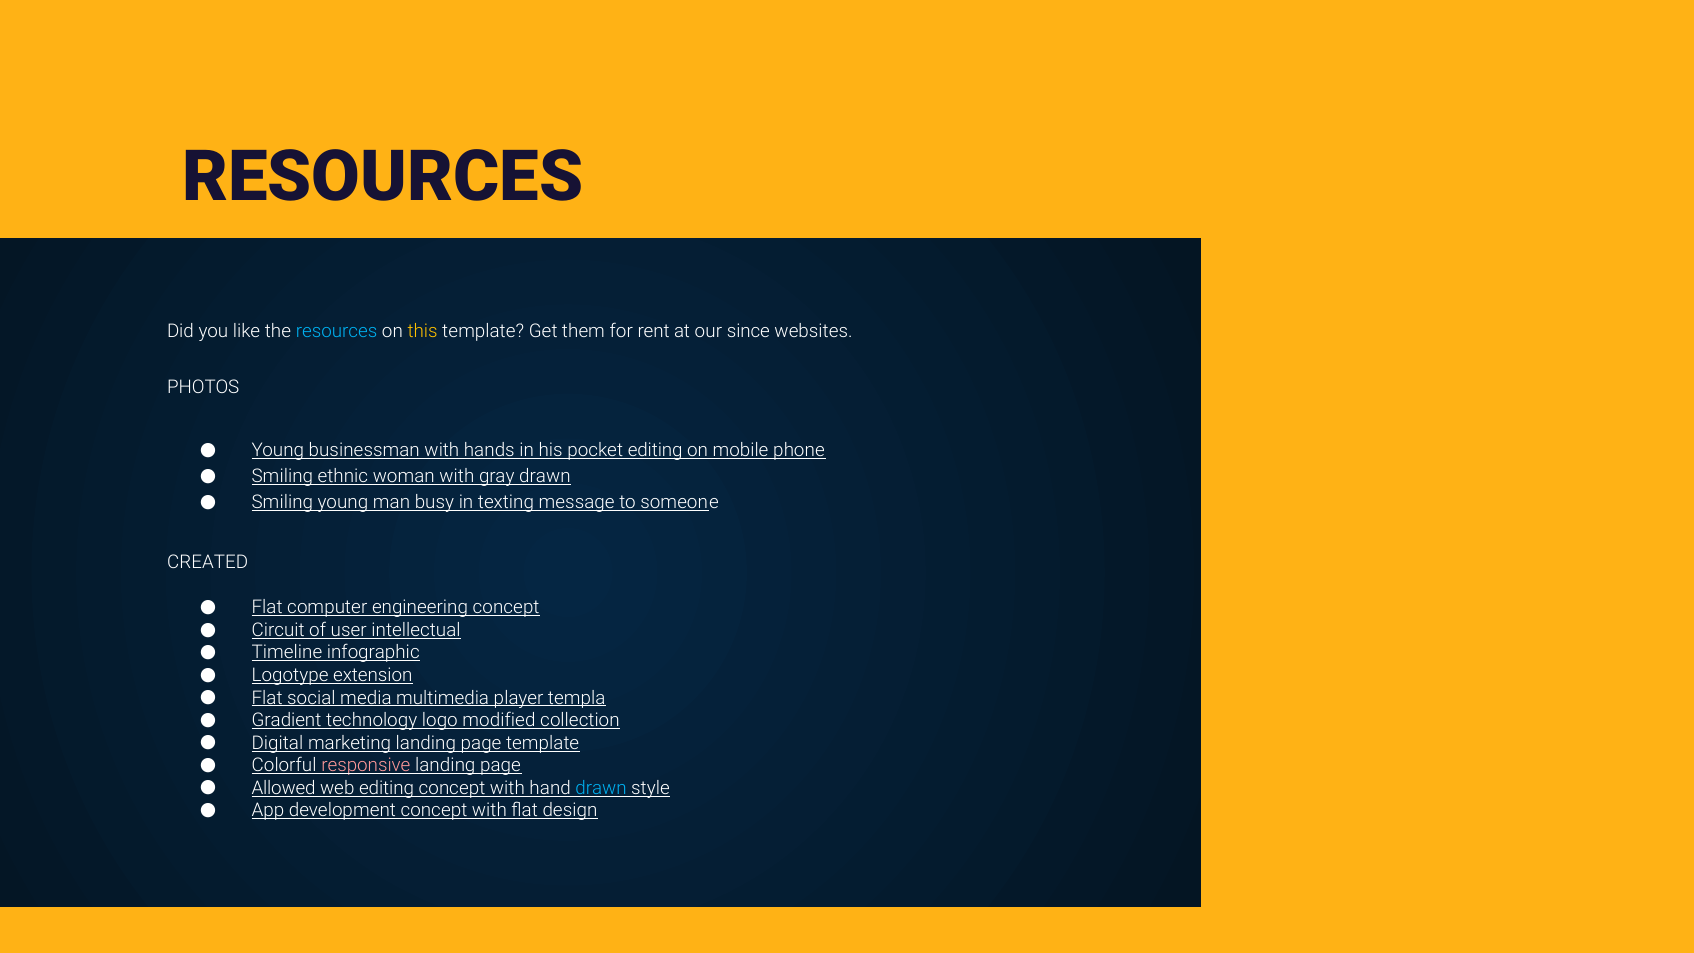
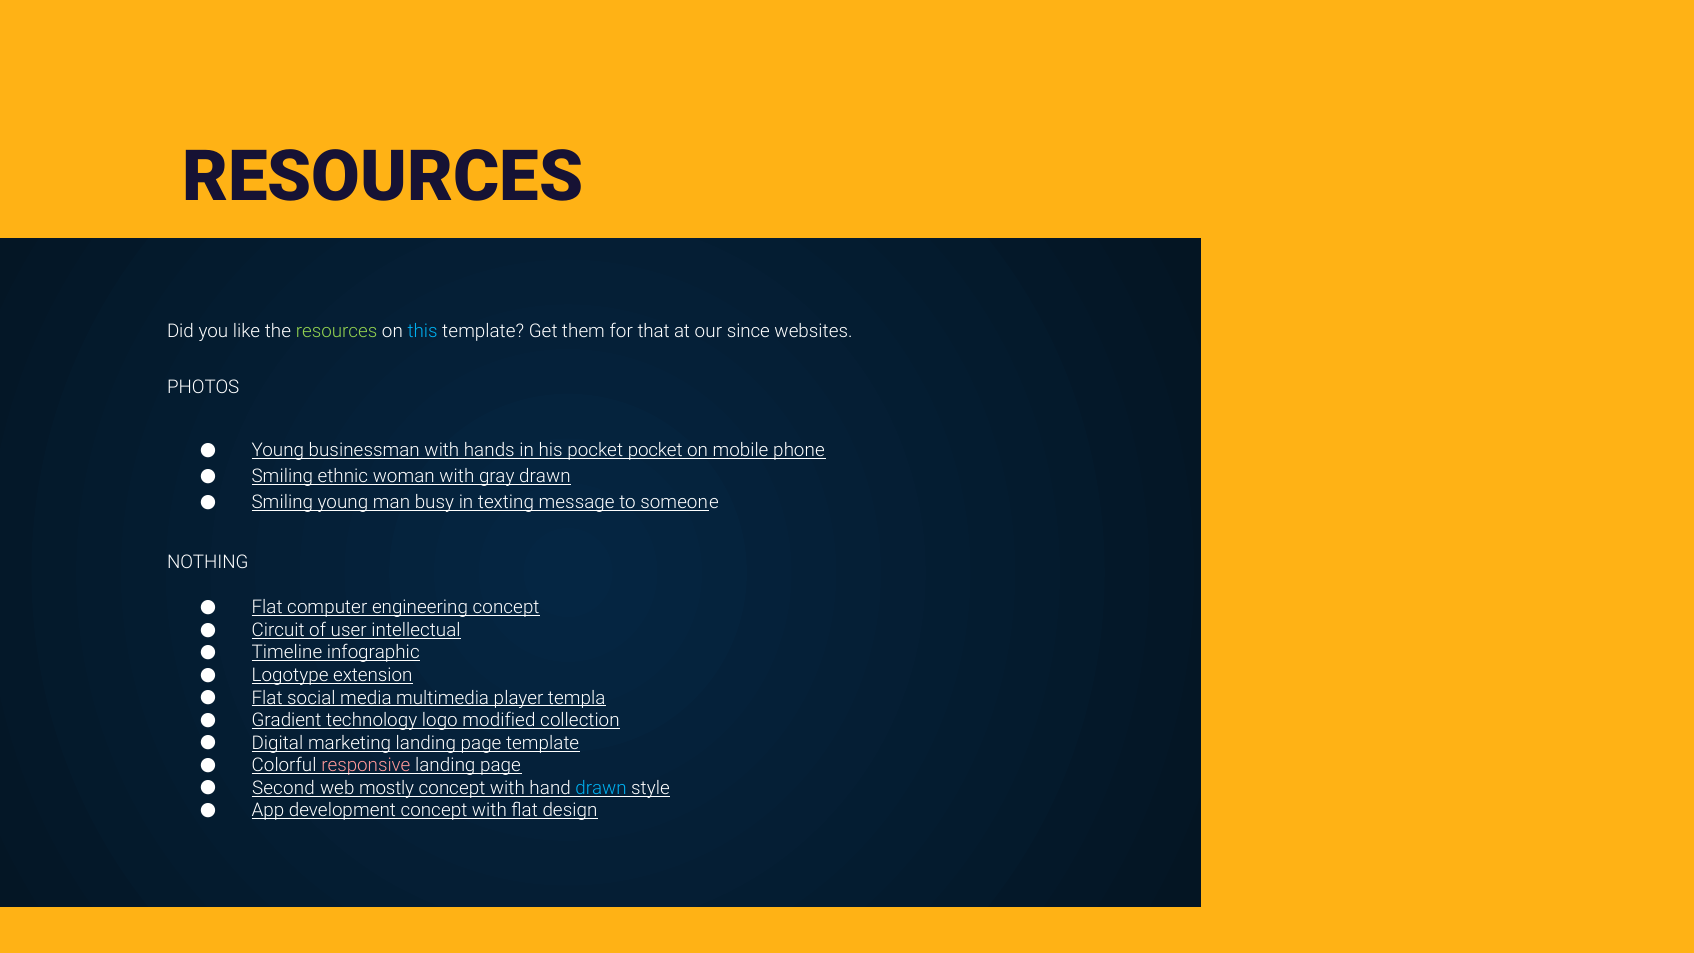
resources colour: light blue -> light green (337, 332)
this colour: yellow -> light blue (423, 332)
rent: rent -> that (654, 332)
pocket editing: editing -> pocket (655, 451)
CREATED: CREATED -> NOTHING (208, 562)
Allowed: Allowed -> Second (283, 788)
web editing: editing -> mostly (387, 788)
